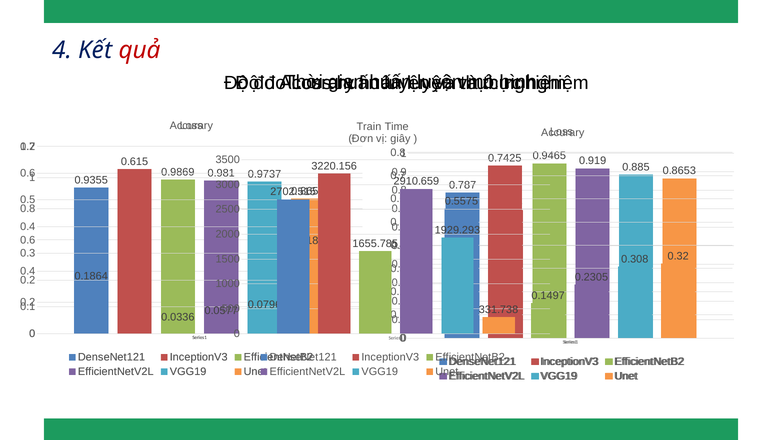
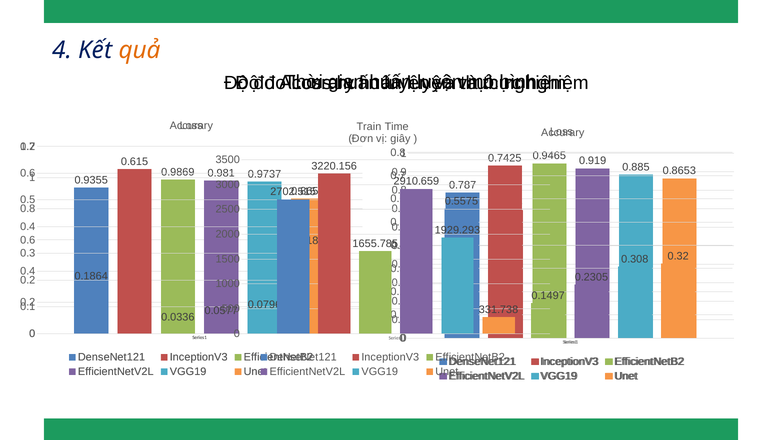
quả colour: red -> orange (140, 50)
